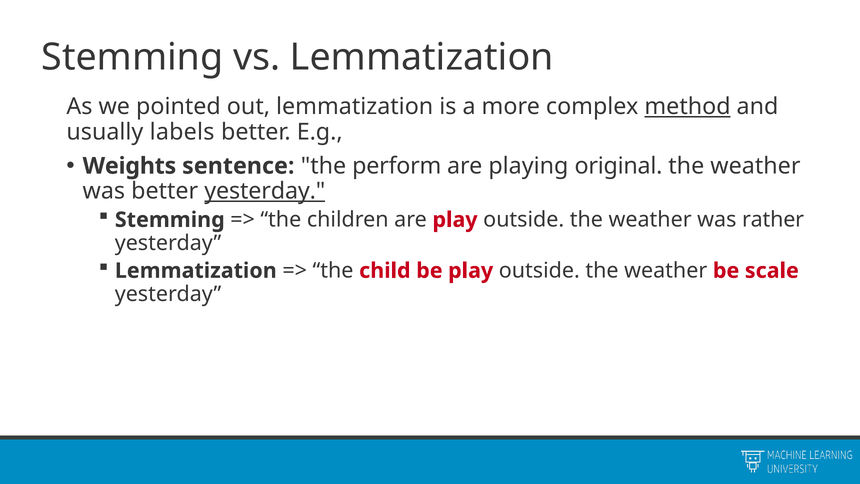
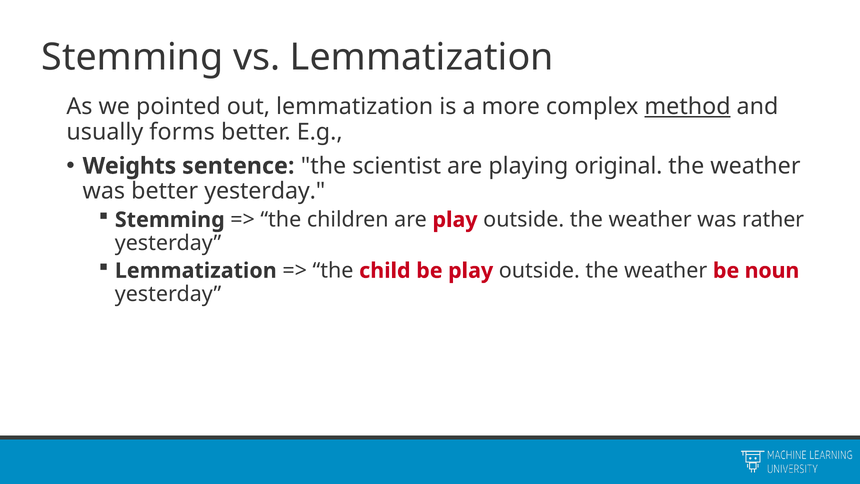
labels: labels -> forms (182, 132)
perform: perform -> scientist (397, 166)
yesterday underline: present -> none (265, 191)
scale: scale -> noun (772, 271)
